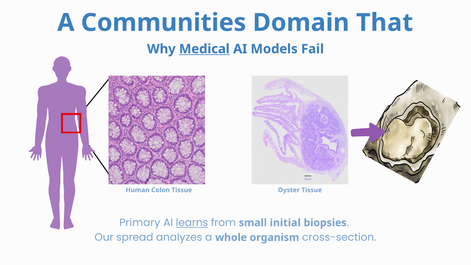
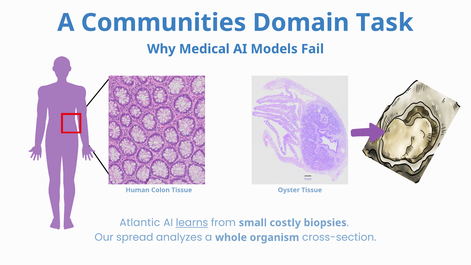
That: That -> Task (385, 23)
Medical underline: present -> none (204, 49)
Primary: Primary -> Atlantic (140, 223)
initial: initial -> costly (285, 223)
